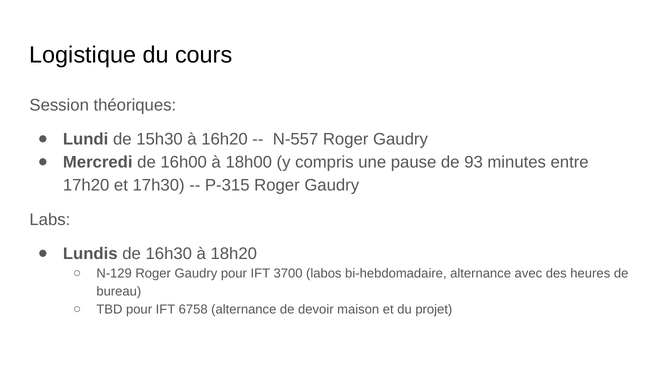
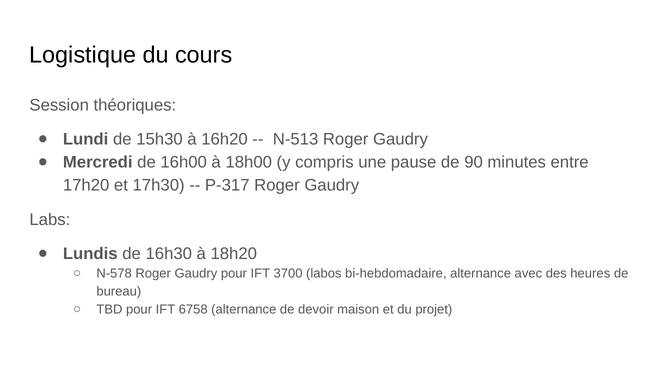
N-557: N-557 -> N-513 (296, 139)
93: 93 -> 90 (474, 162)
P-315: P-315 -> P-317 (227, 186)
N-129: N-129 -> N-578 (114, 274)
